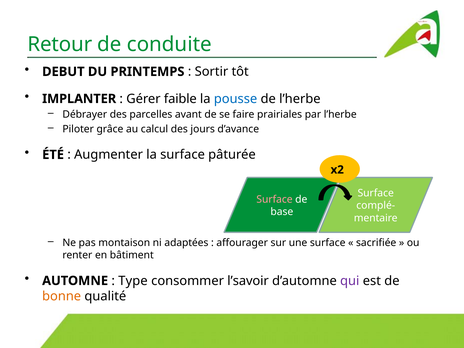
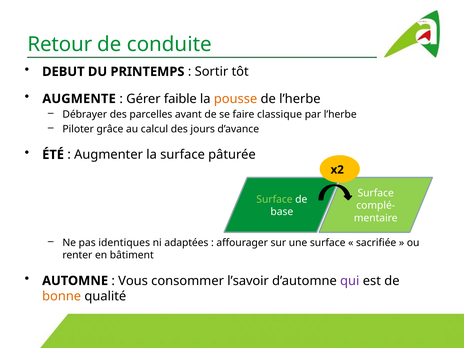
IMPLANTER: IMPLANTER -> AUGMENTE (79, 99)
pousse colour: blue -> orange (236, 99)
prairiales: prairiales -> classique (280, 115)
Surface colour: pink -> light green (274, 199)
montaison: montaison -> identiques (124, 243)
Type: Type -> Vous (133, 281)
